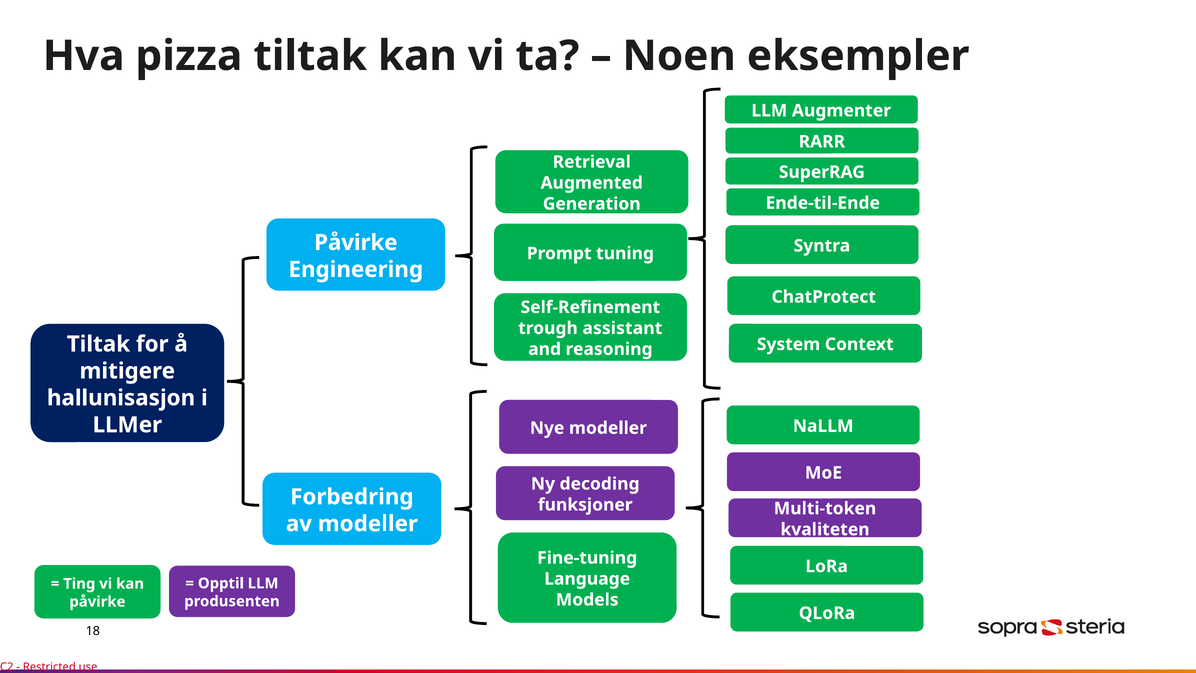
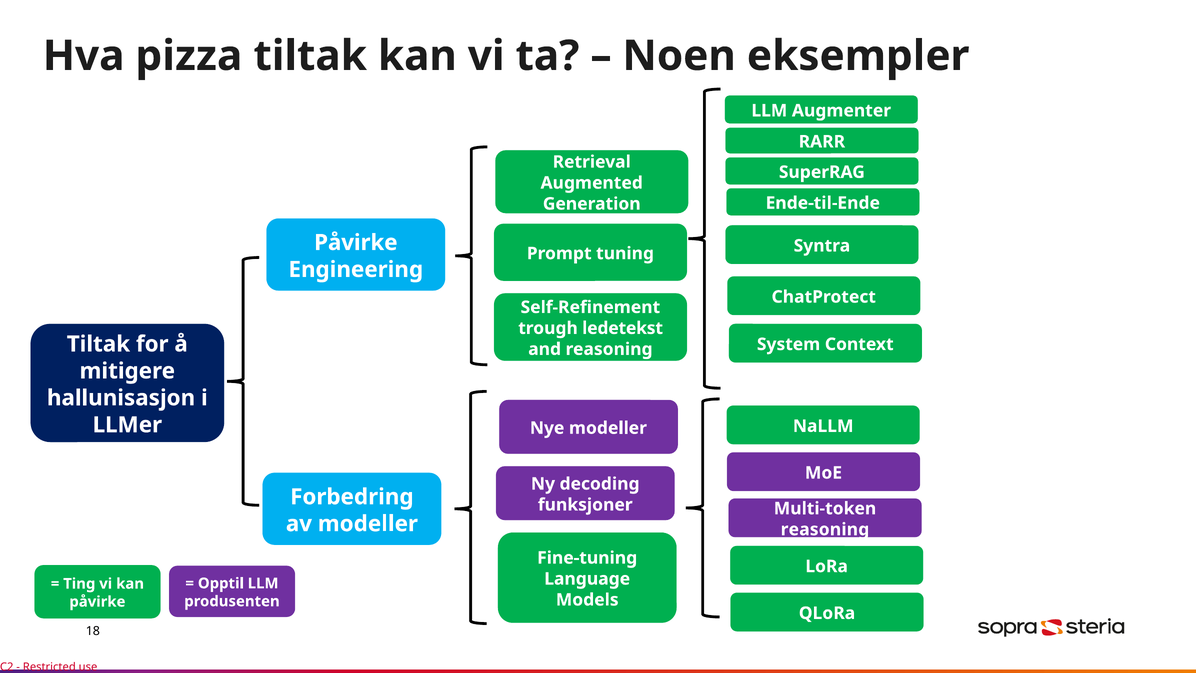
assistant: assistant -> ledetekst (623, 328)
kvaliteten: kvaliteten -> reasoning (825, 529)
